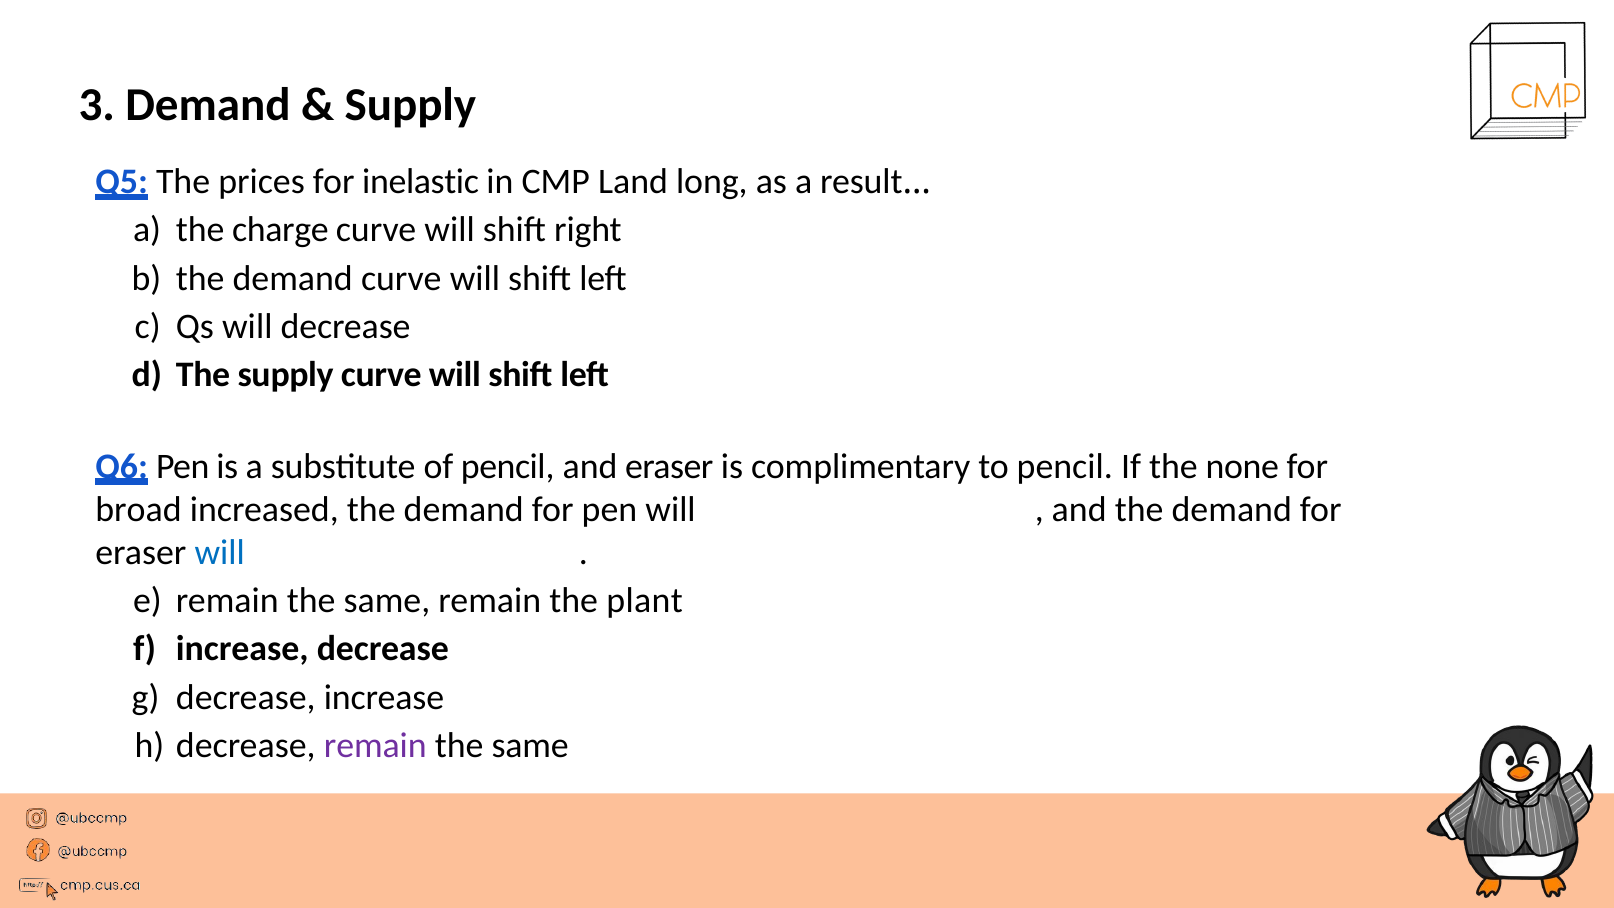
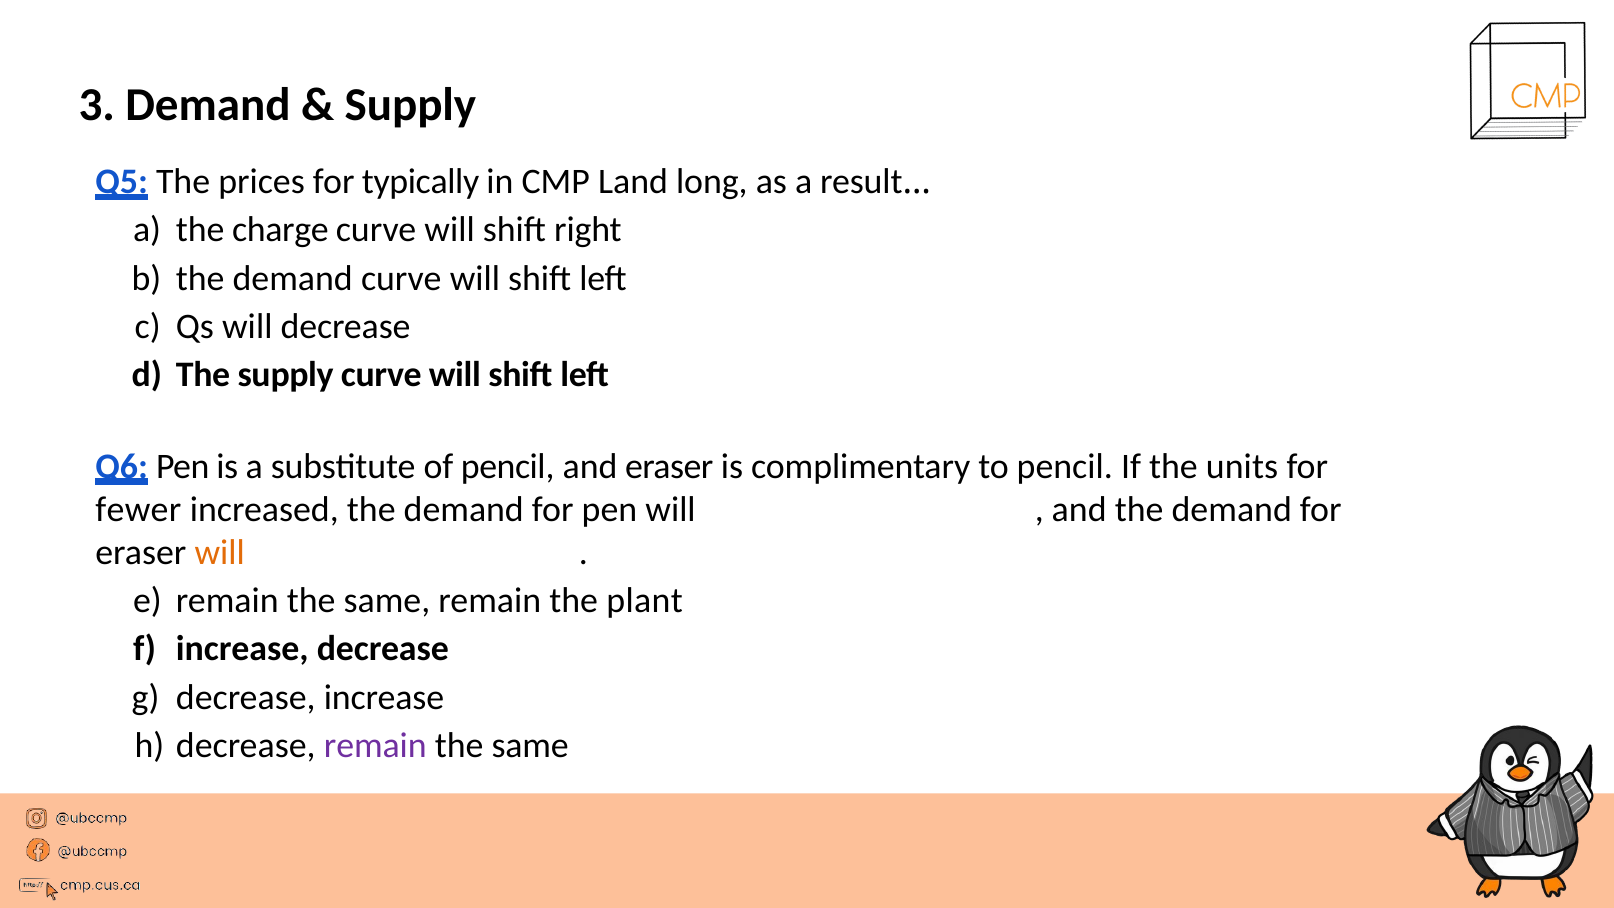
inelastic: inelastic -> typically (421, 182)
none: none -> units (1242, 466)
broad: broad -> fewer (138, 509)
will colour: blue -> orange (220, 552)
